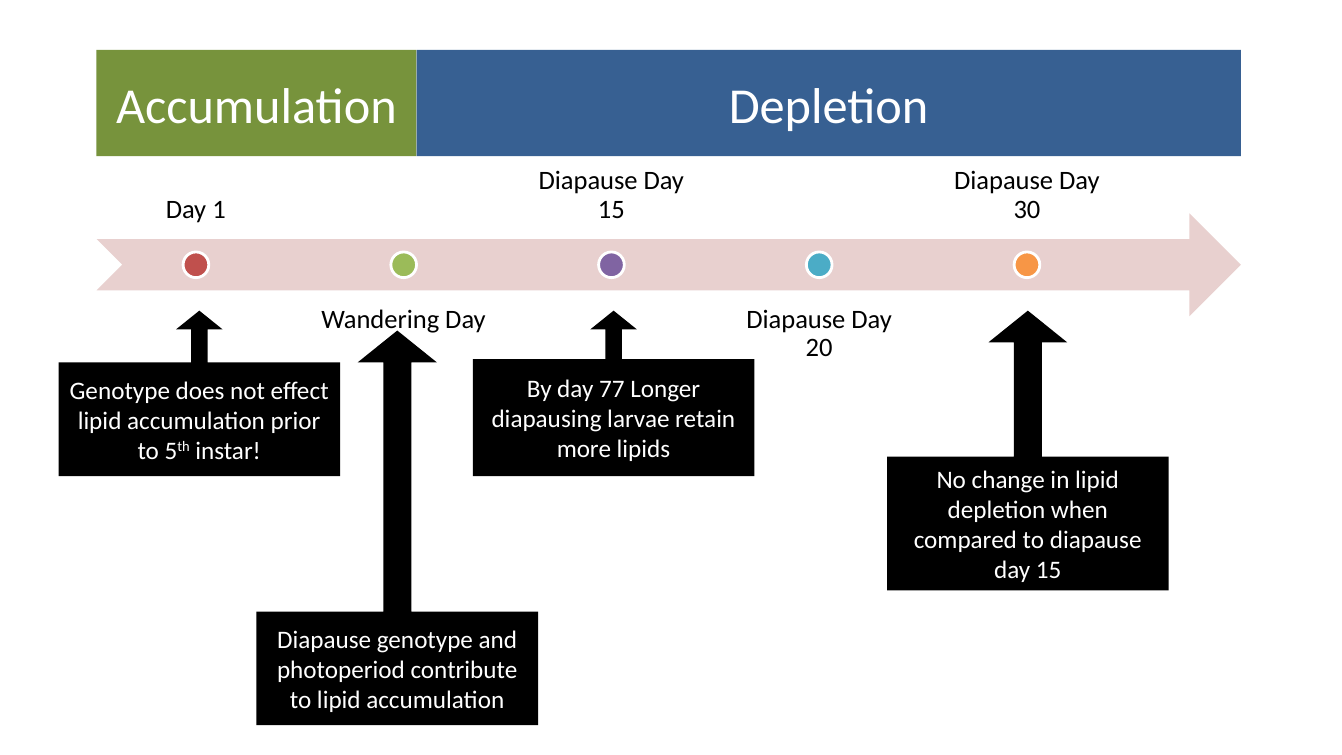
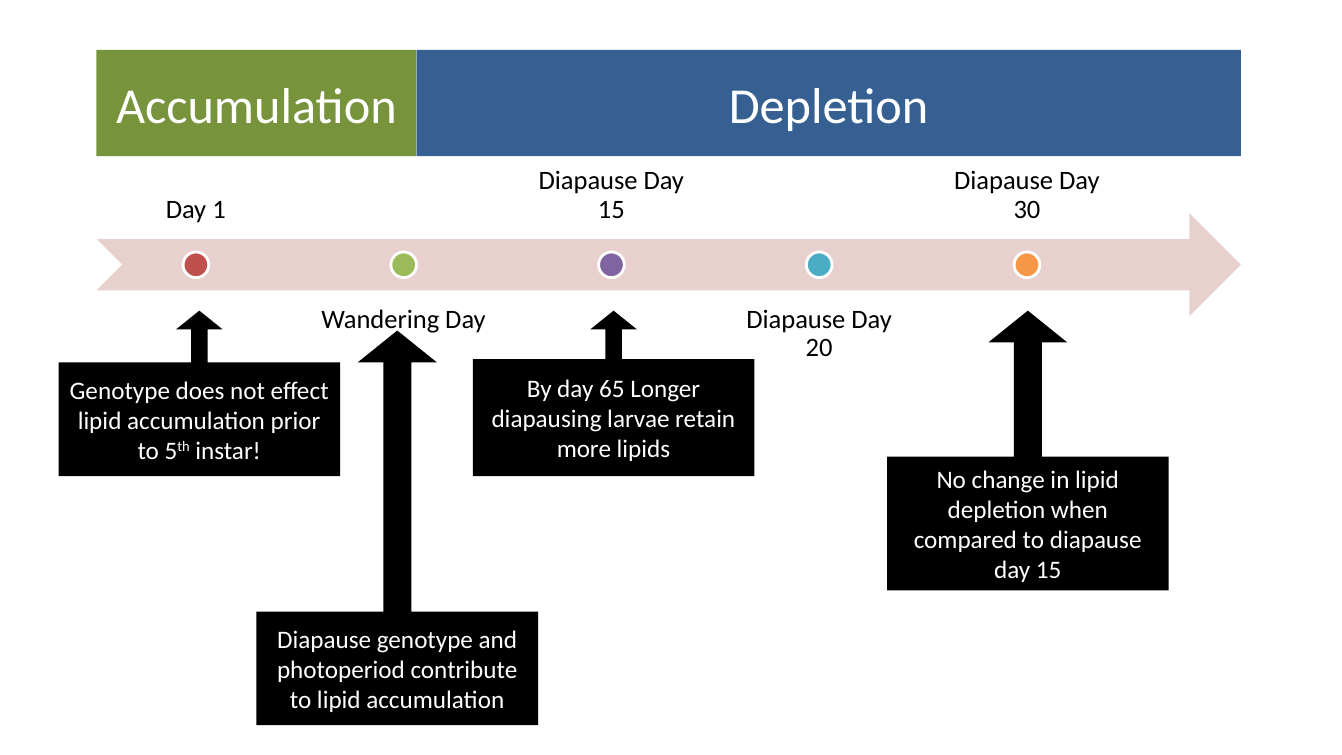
77: 77 -> 65 (612, 389)
